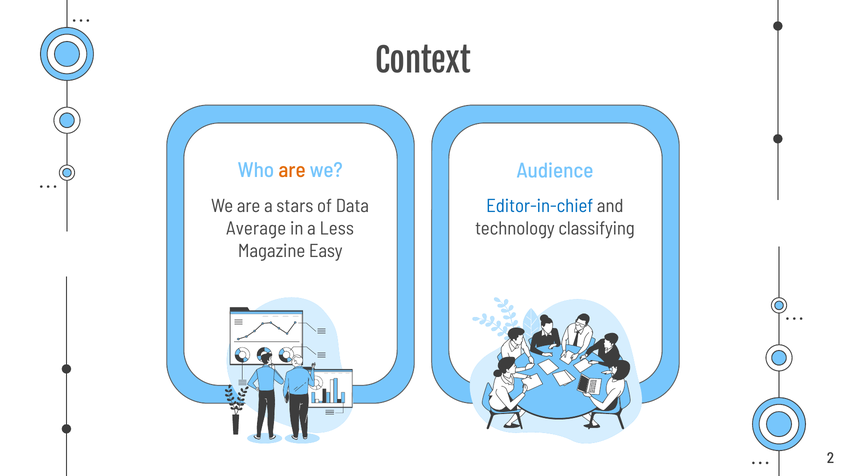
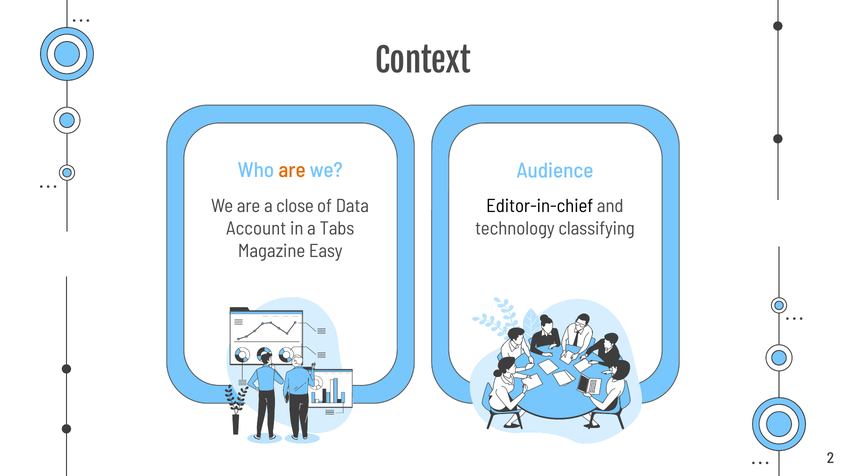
stars: stars -> close (295, 206)
Editor-in-chief colour: blue -> black (540, 206)
Average: Average -> Account (256, 229)
Less: Less -> Tabs (337, 229)
